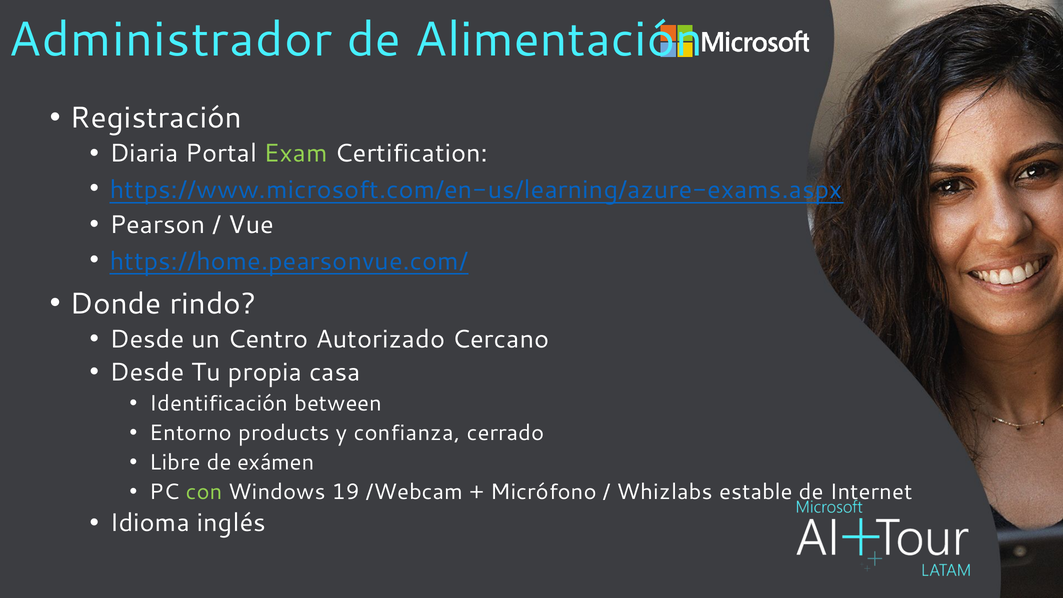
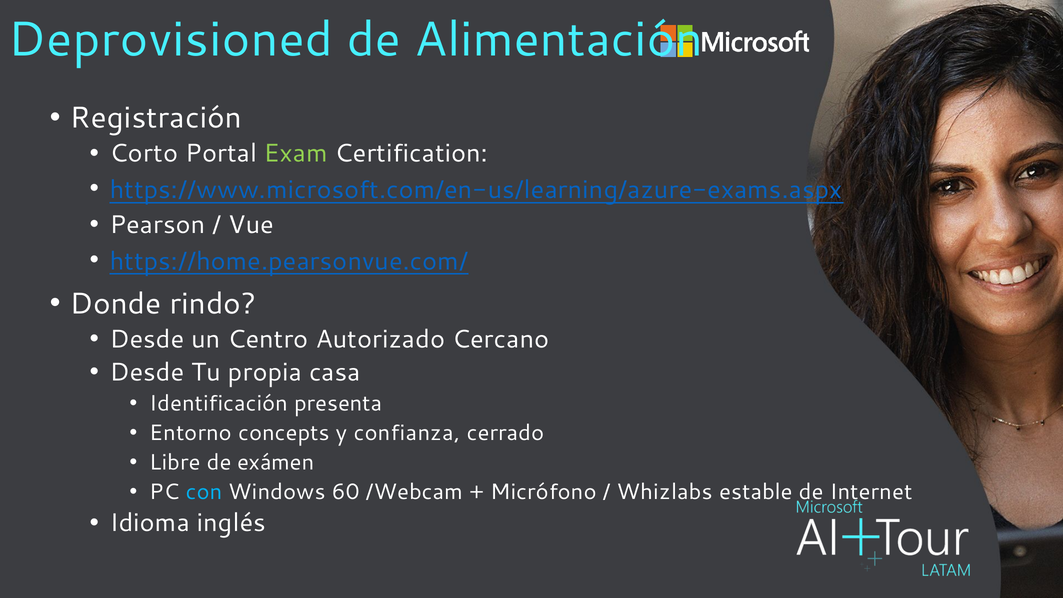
Administrador: Administrador -> Deprovisioned (171, 40)
Diaria: Diaria -> Corto (144, 154)
between: between -> presenta (338, 403)
products: products -> concepts (284, 433)
con colour: light green -> light blue (204, 492)
19: 19 -> 60 (346, 492)
